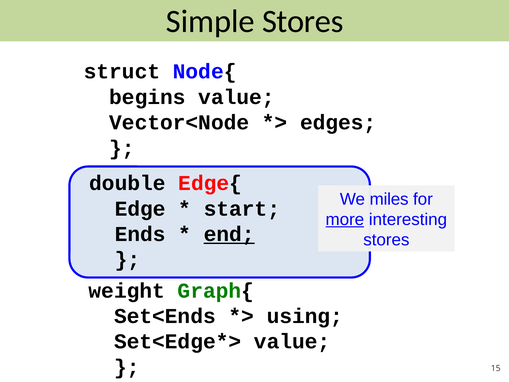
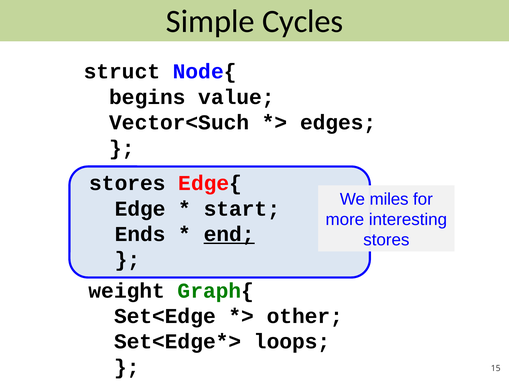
Simple Stores: Stores -> Cycles (303, 21)
Vector<Node: Vector<Node -> Vector<Such (179, 123)
double: double -> stores (127, 183)
more underline: present -> none (345, 220)
Set<Ends: Set<Ends -> Set<Edge (165, 316)
using: using -> other (305, 316)
value: value -> loops (292, 341)
